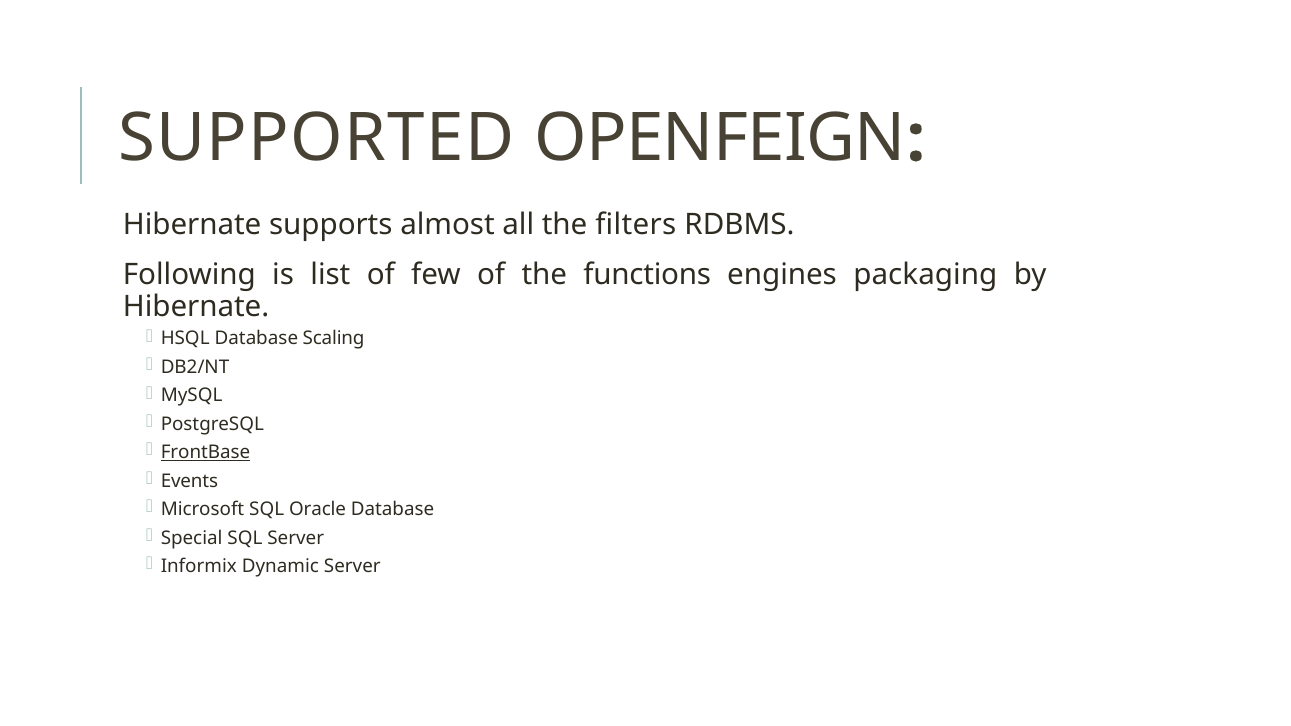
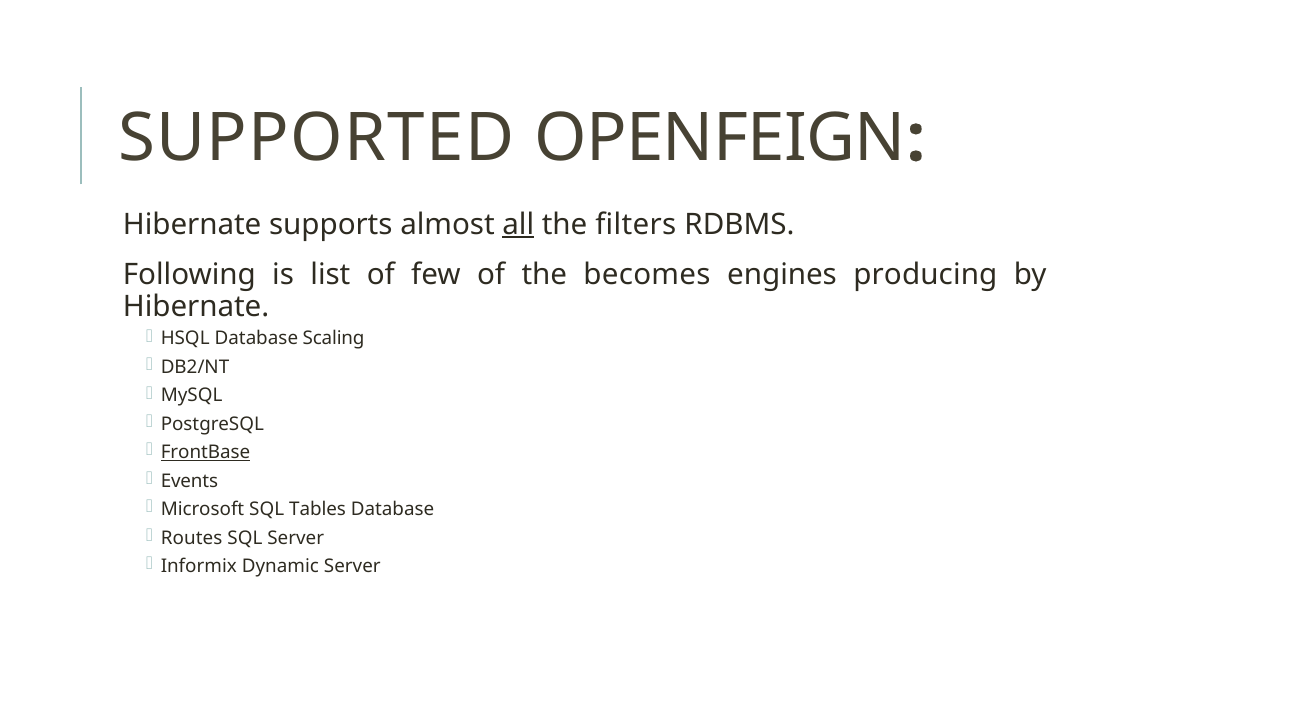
all underline: none -> present (518, 224)
functions: functions -> becomes (647, 275)
packaging: packaging -> producing (925, 275)
Oracle: Oracle -> Tables (318, 510)
Special: Special -> Routes (192, 538)
